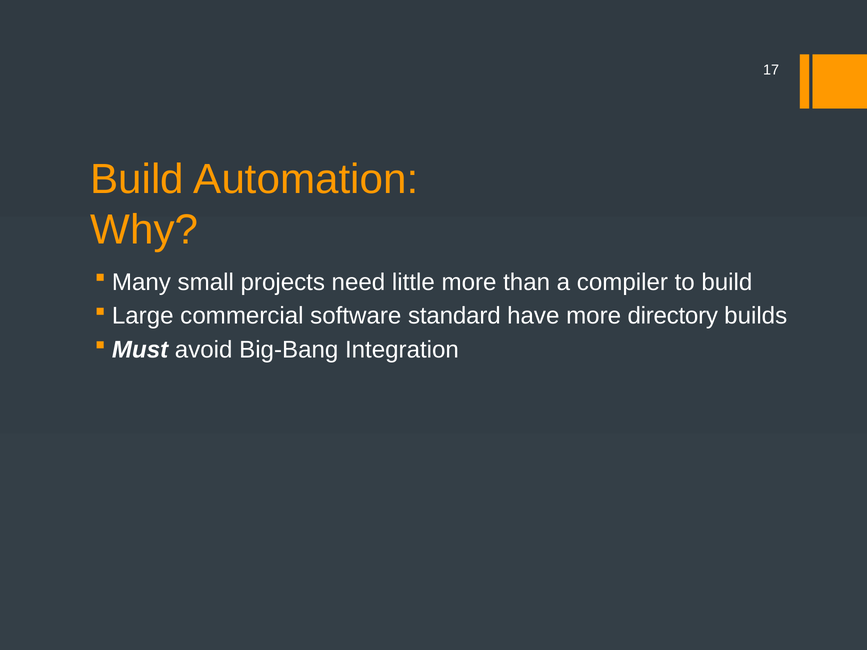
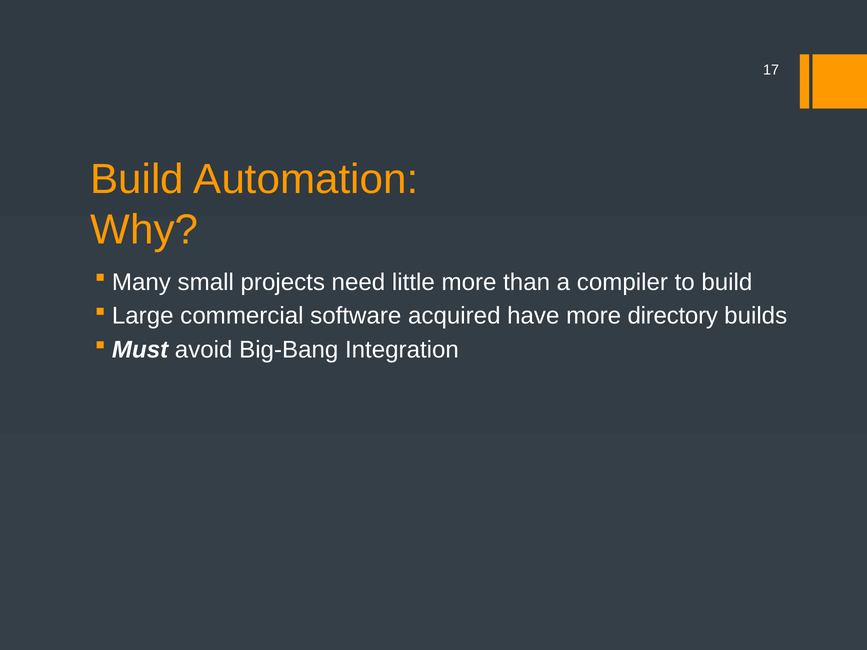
standard: standard -> acquired (454, 316)
